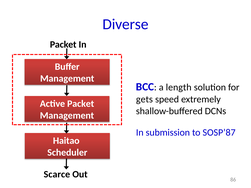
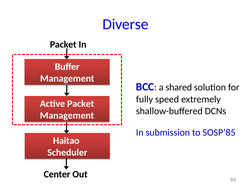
length: length -> shared (179, 87)
gets: gets -> fully (144, 99)
SOSP’87: SOSP’87 -> SOSP’85 (219, 133)
Scarce: Scarce -> Center (57, 175)
